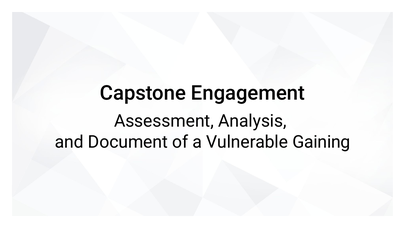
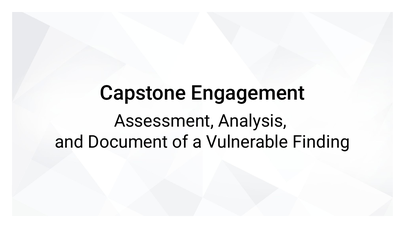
Gaining: Gaining -> Finding (321, 142)
